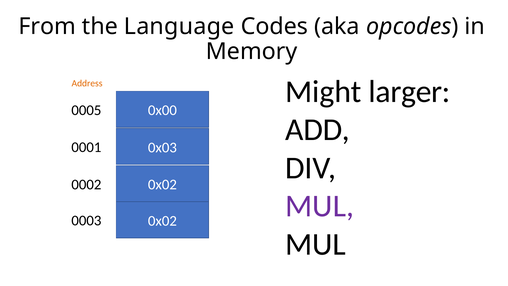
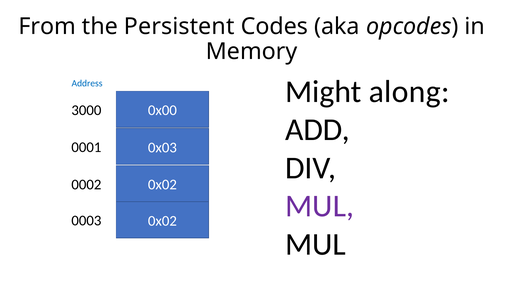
Language: Language -> Persistent (179, 26)
larger: larger -> along (409, 92)
Address colour: orange -> blue (87, 83)
0005: 0005 -> 3000 (86, 110)
